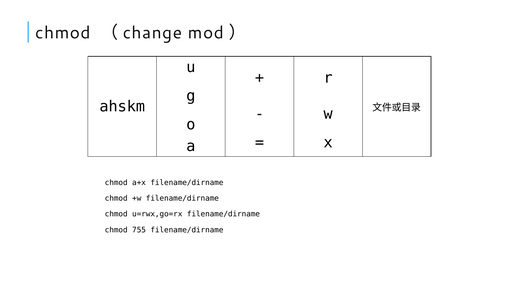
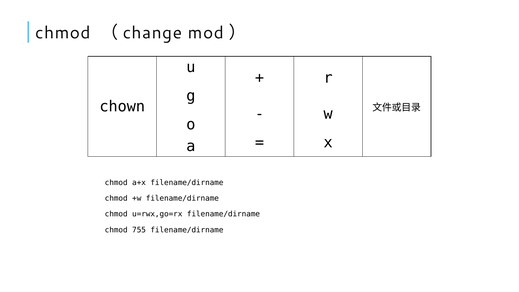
ahskm: ahskm -> chown (122, 107)
